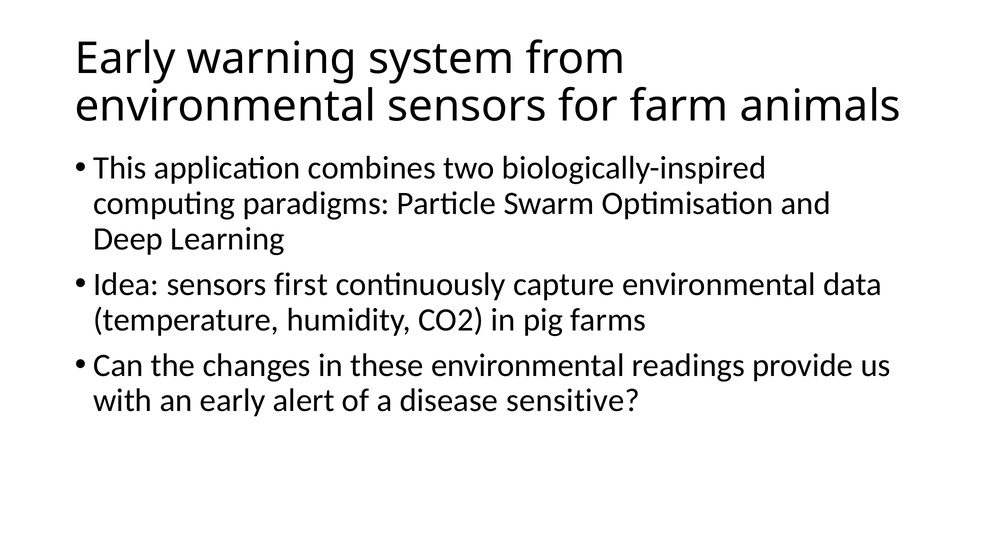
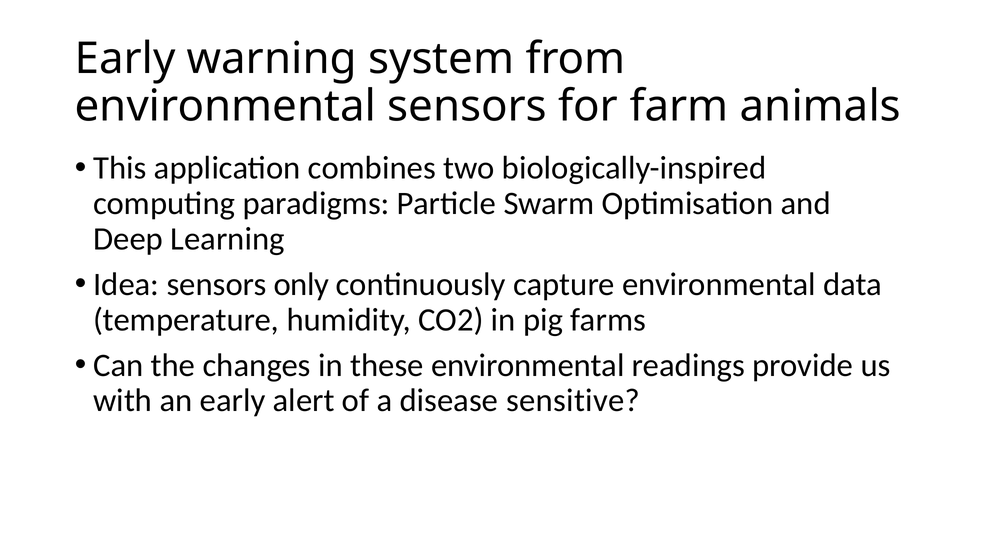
first: first -> only (301, 284)
